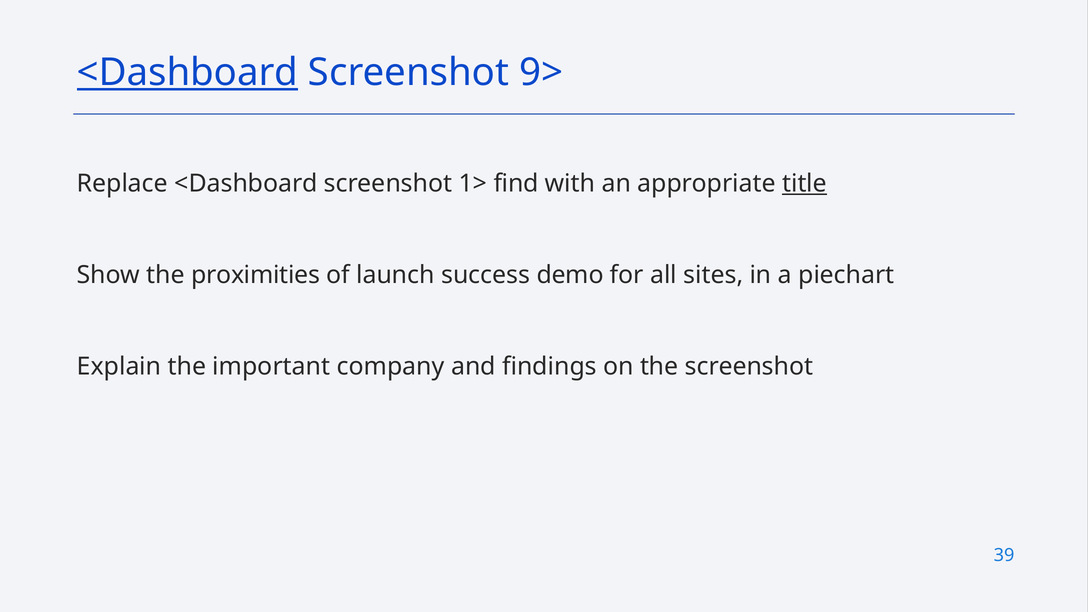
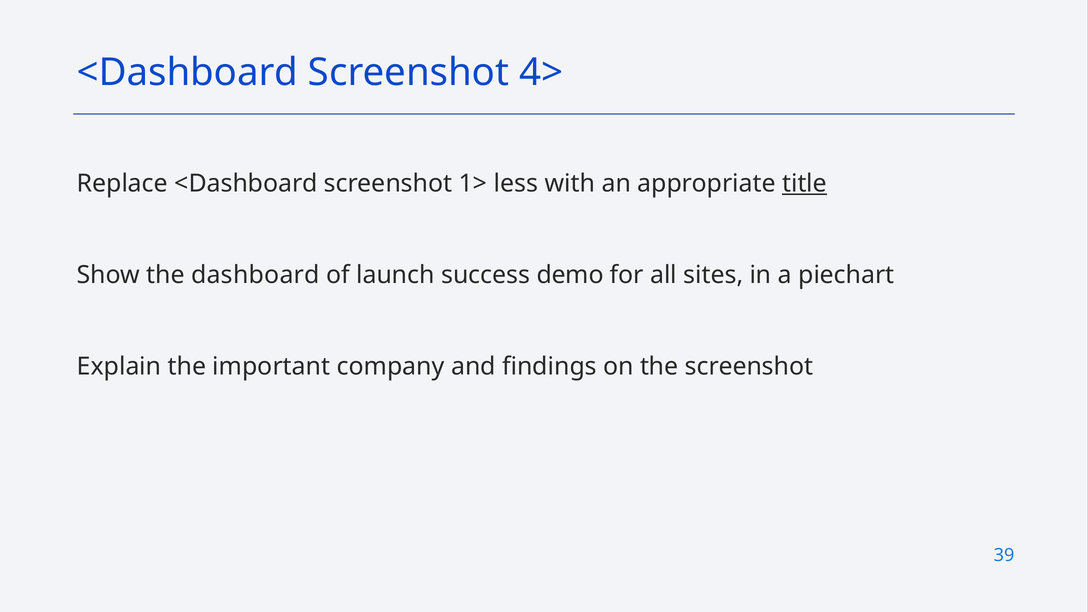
<Dashboard underline: present -> none (187, 73)
9>: 9> -> 4> (541, 73)
find: find -> less (516, 184)
proximities: proximities -> dashboard (255, 275)
